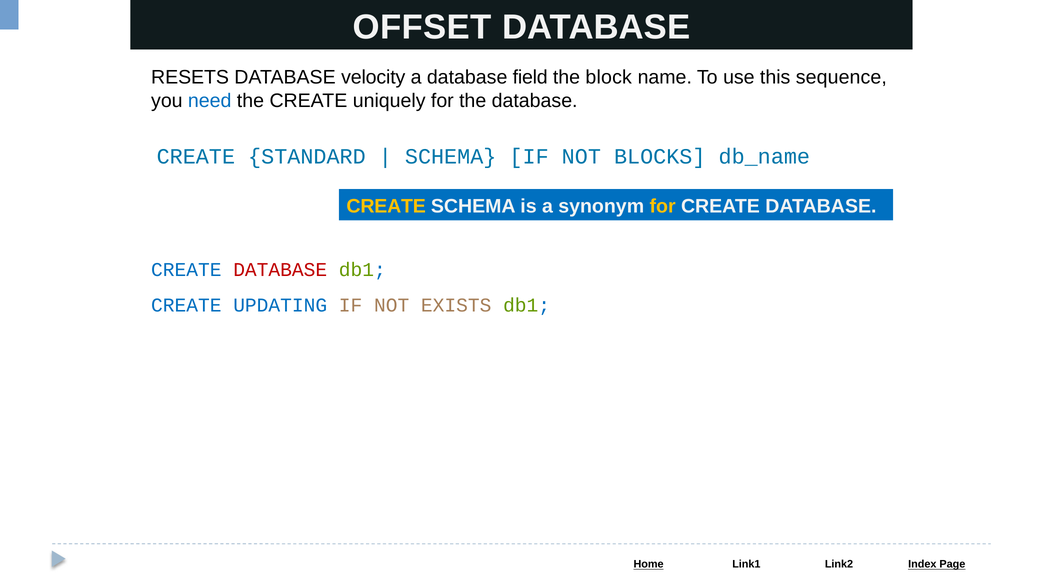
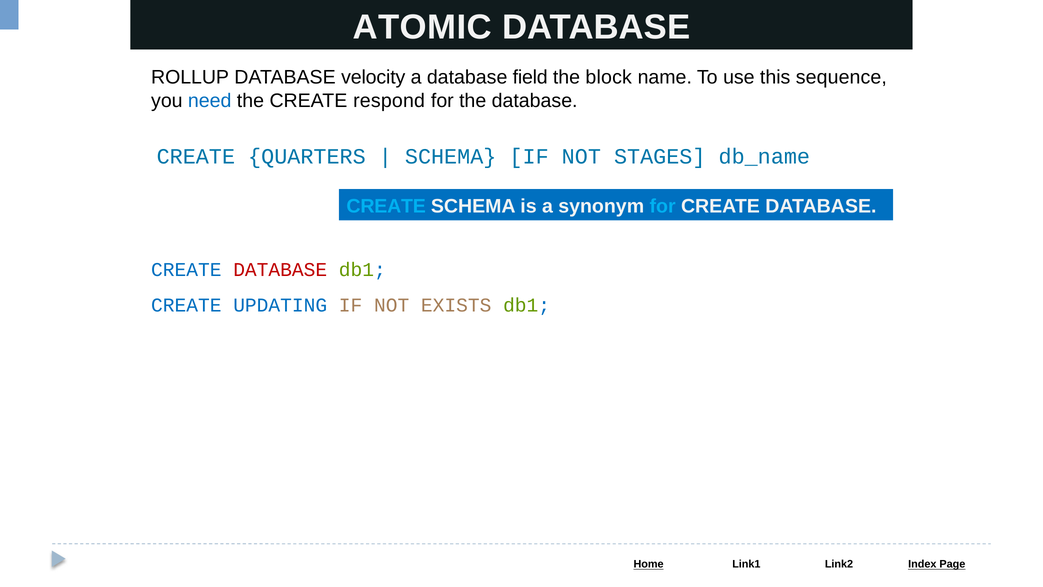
OFFSET: OFFSET -> ATOMIC (422, 27)
RESETS: RESETS -> ROLLUP (190, 77)
uniquely: uniquely -> respond (389, 101)
STANDARD: STANDARD -> QUARTERS (307, 156)
BLOCKS: BLOCKS -> STAGES (660, 156)
CREATE colour: yellow -> light blue (386, 206)
for colour: yellow -> light blue (663, 206)
